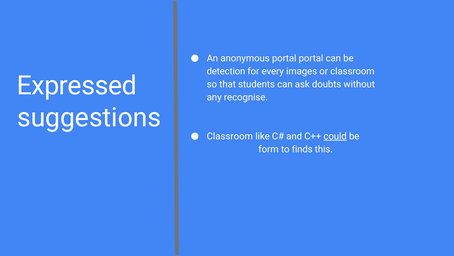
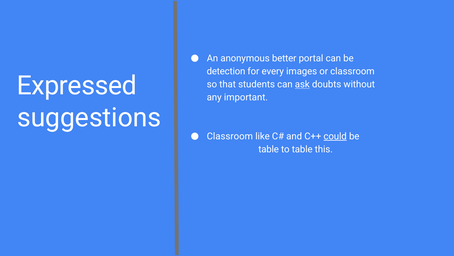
anonymous portal: portal -> better (284, 58)
ask underline: none -> present (302, 84)
recognise: recognise -> important (246, 97)
form: form -> table (269, 149)
to finds: finds -> table (302, 149)
